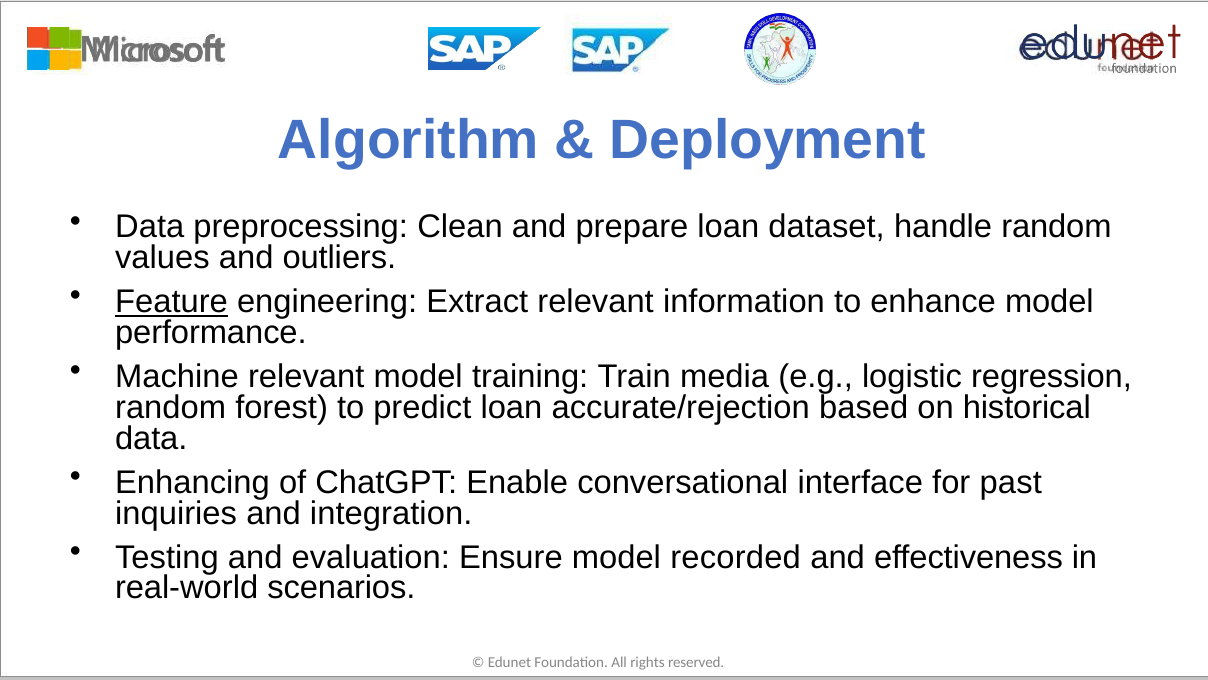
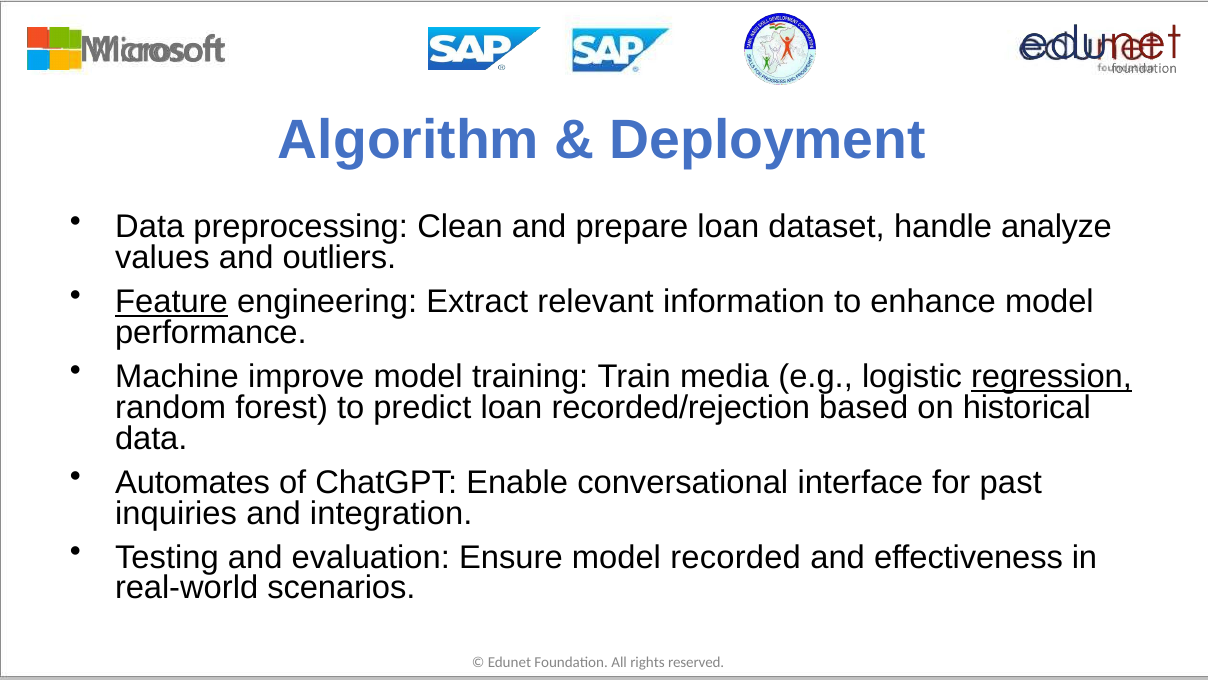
handle random: random -> analyze (1057, 227)
Machine relevant: relevant -> improve (306, 376)
regression underline: none -> present (1052, 376)
accurate/rejection: accurate/rejection -> recorded/rejection (681, 407)
Enhancing: Enhancing -> Automates (193, 482)
